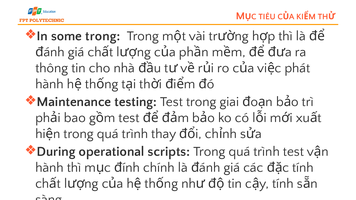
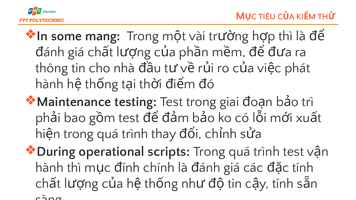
some trong: trong -> mang (103, 36)
